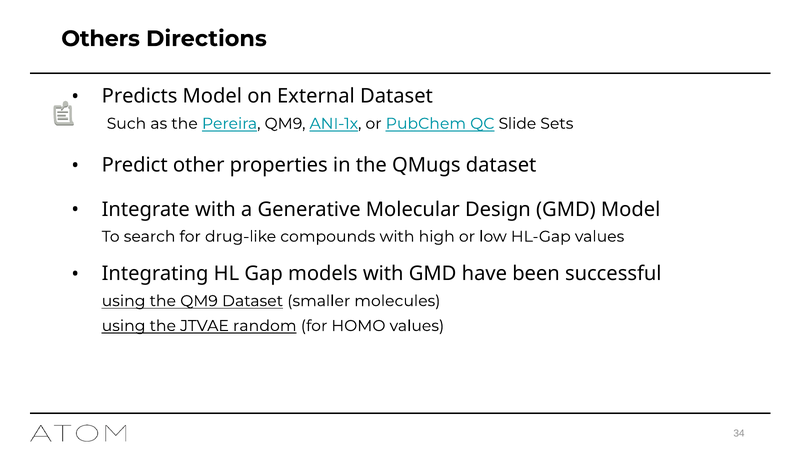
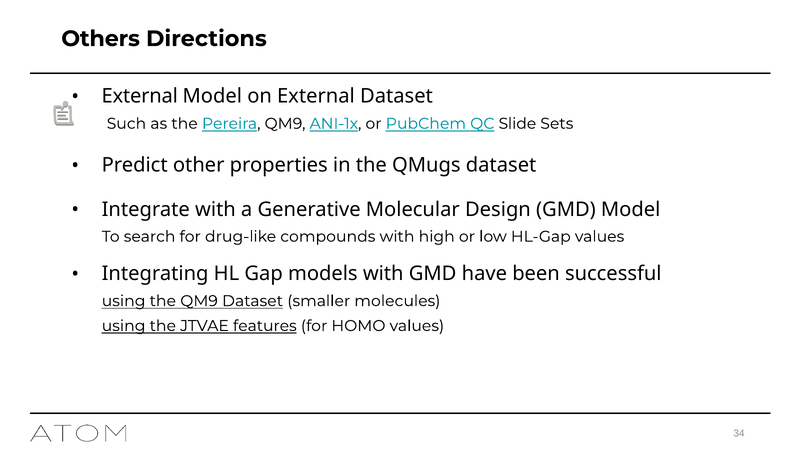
Predicts: Predicts -> External (140, 96)
random: random -> features (265, 325)
